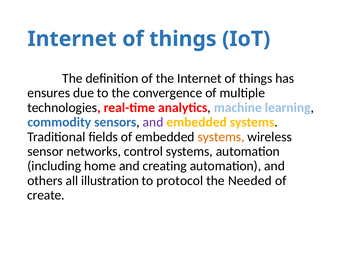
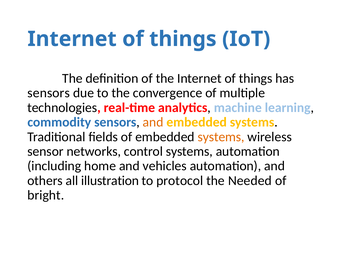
ensures: ensures -> sensors (49, 93)
and colour: purple -> orange (153, 122)
creating: creating -> vehicles (165, 166)
create: create -> bright (46, 195)
